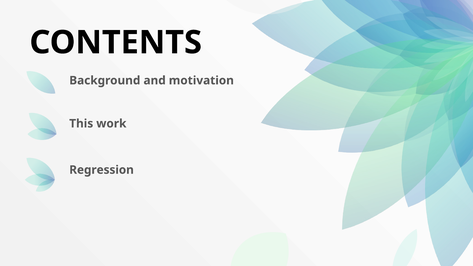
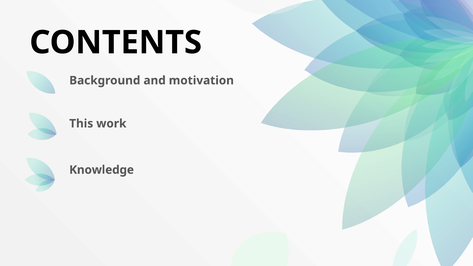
Regression: Regression -> Knowledge (102, 170)
